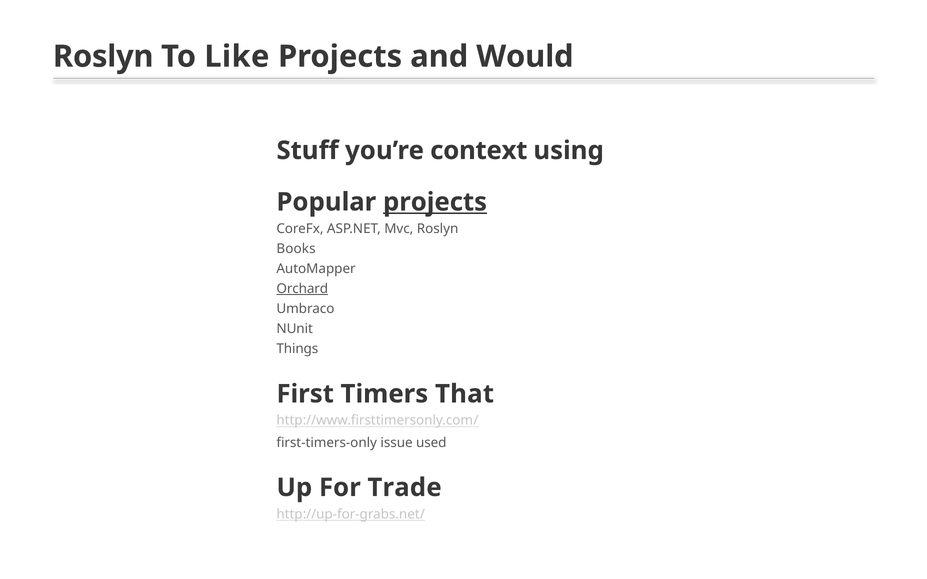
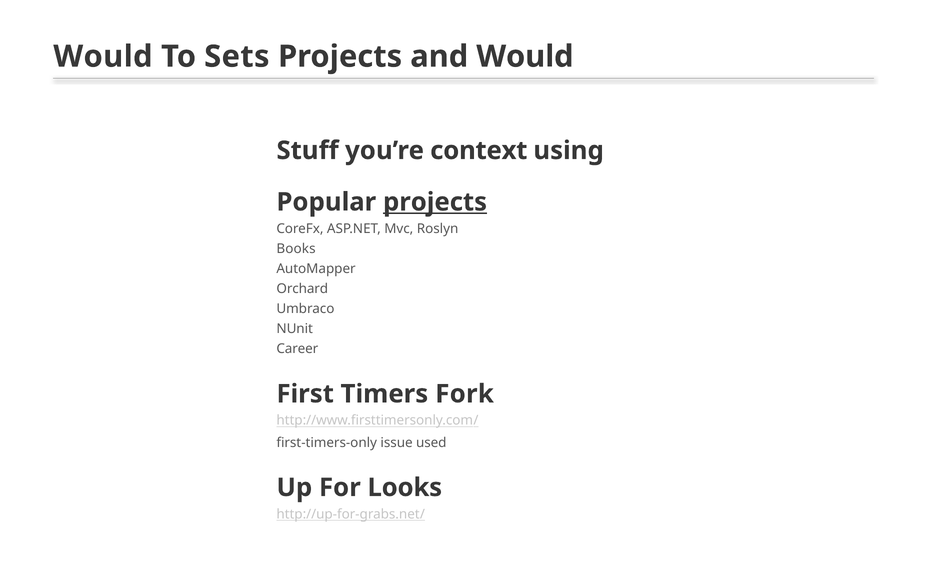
Roslyn: Roslyn -> Would (103, 57)
Like: Like -> Sets (237, 57)
Orchard underline: present -> none (302, 289)
Things: Things -> Career (297, 349)
That: That -> Fork (465, 394)
Trade: Trade -> Looks (405, 488)
